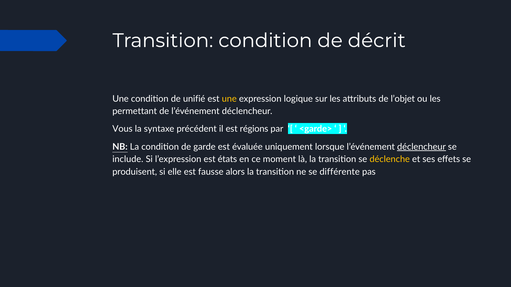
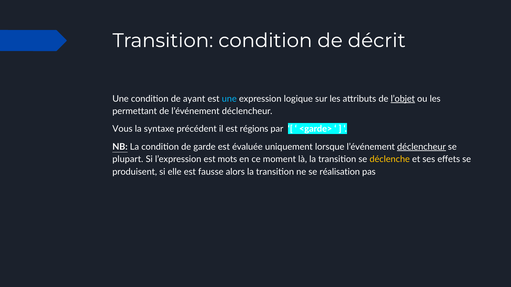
unifié: unifié -> ayant (194, 99)
une colour: yellow -> light blue (229, 99)
l’objet underline: none -> present (403, 99)
include: include -> plupart (128, 159)
états: états -> mots (227, 159)
différente: différente -> réalisation (340, 172)
